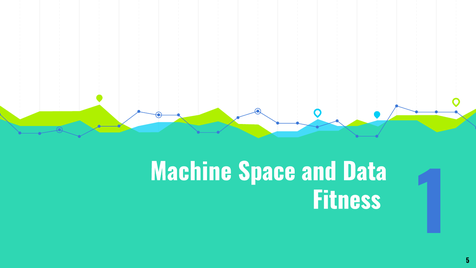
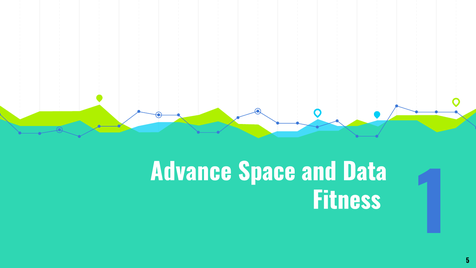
Machine: Machine -> Advance (191, 172)
